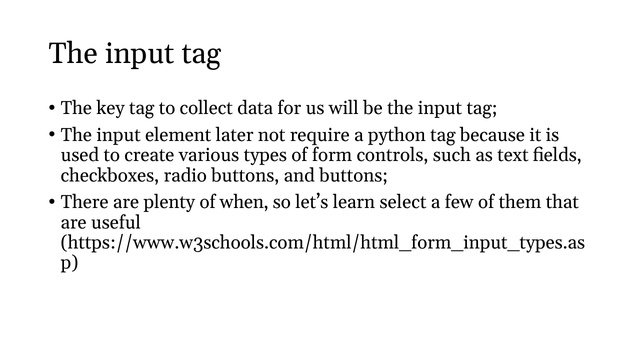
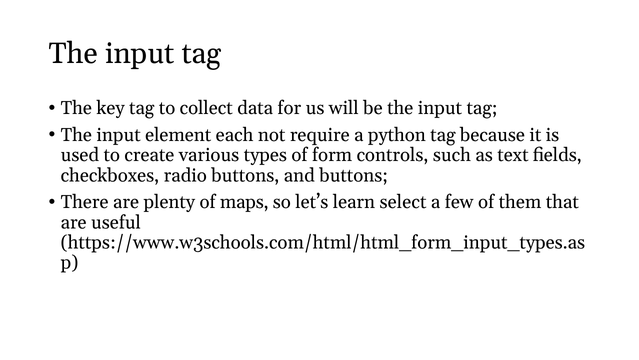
later: later -> each (235, 135)
when: when -> maps (244, 202)
